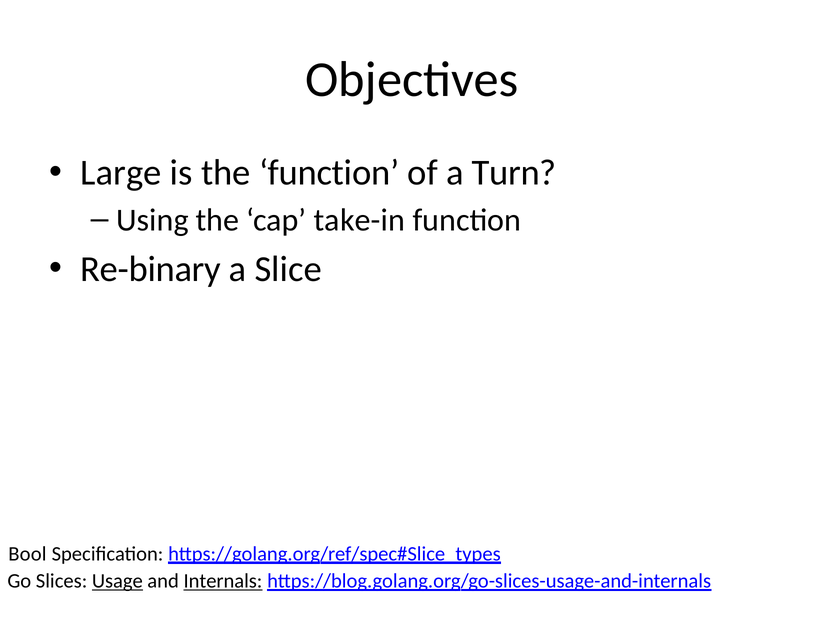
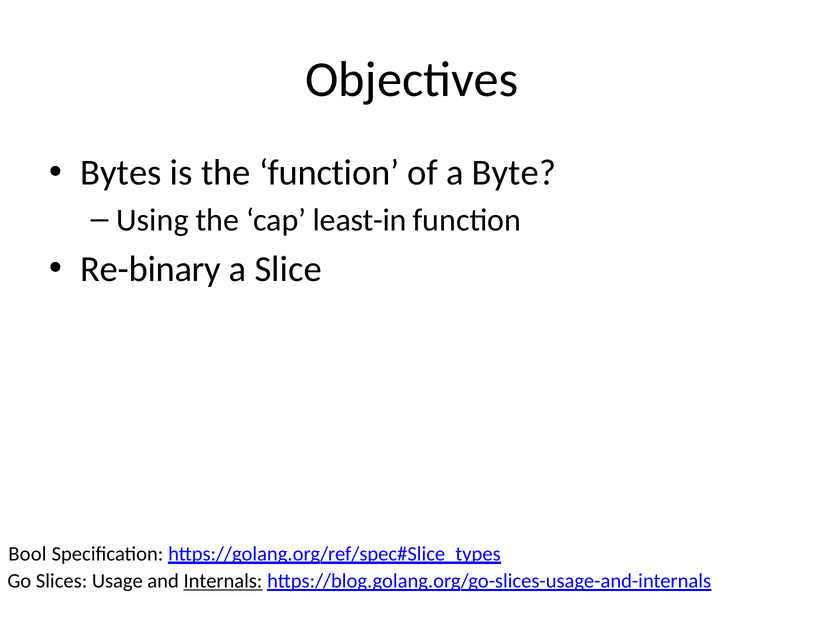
Large: Large -> Bytes (121, 173)
Turn: Turn -> Byte (514, 173)
take-in: take-in -> least-in (360, 220)
Usage underline: present -> none (117, 581)
